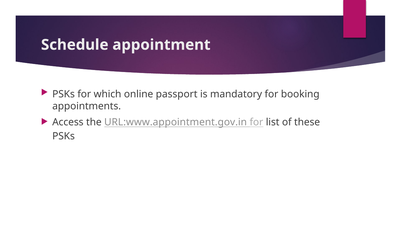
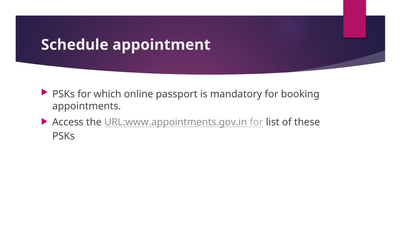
URL:www.appointment.gov.in: URL:www.appointment.gov.in -> URL:www.appointments.gov.in (176, 122)
